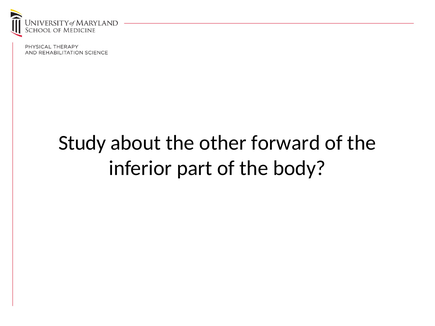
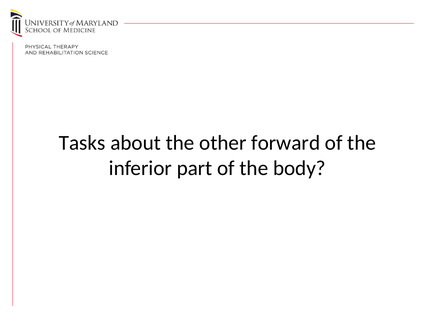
Study: Study -> Tasks (82, 143)
